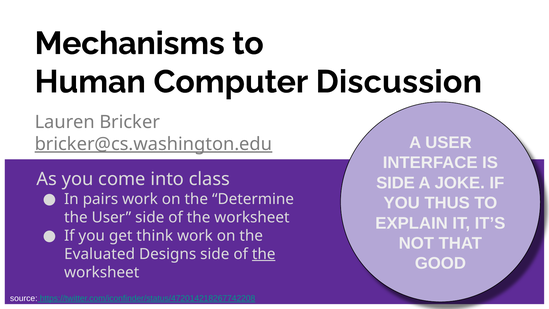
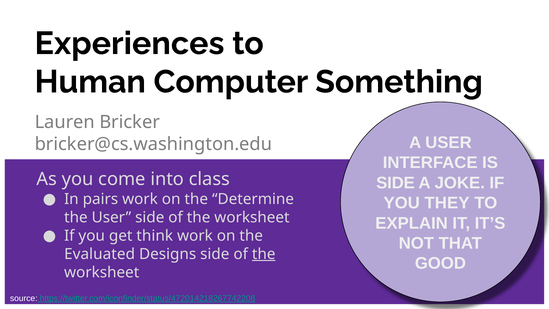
Mechanisms: Mechanisms -> Experiences (130, 43)
Discussion: Discussion -> Something (399, 82)
bricker@cs.washington.edu underline: present -> none (153, 144)
THUS: THUS -> THEY (447, 203)
